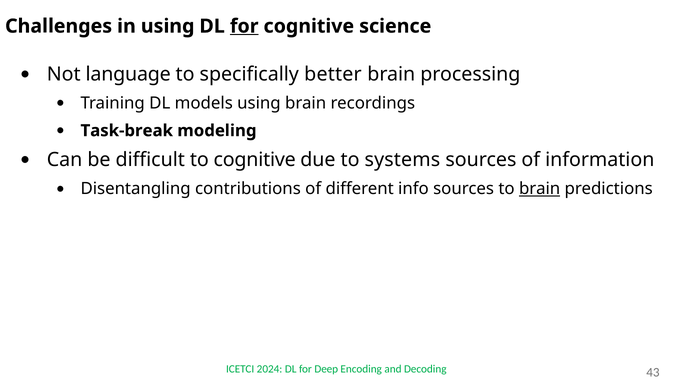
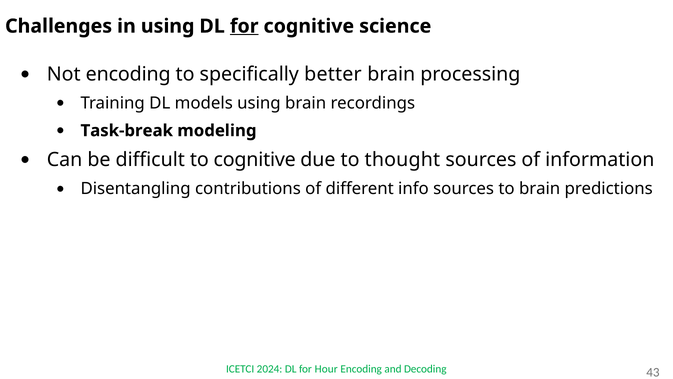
Not language: language -> encoding (128, 74)
systems: systems -> thought (402, 159)
brain underline: present -> none (540, 189)
Deep: Deep -> Hour (326, 368)
